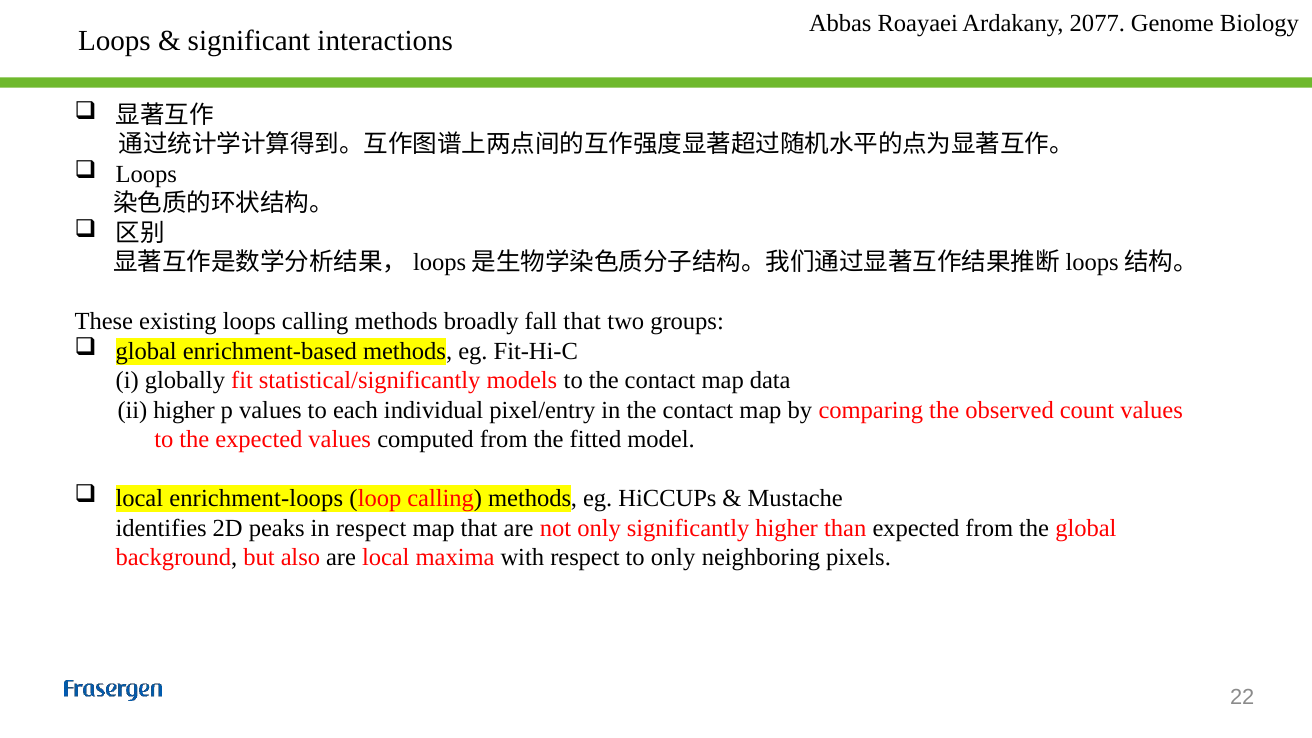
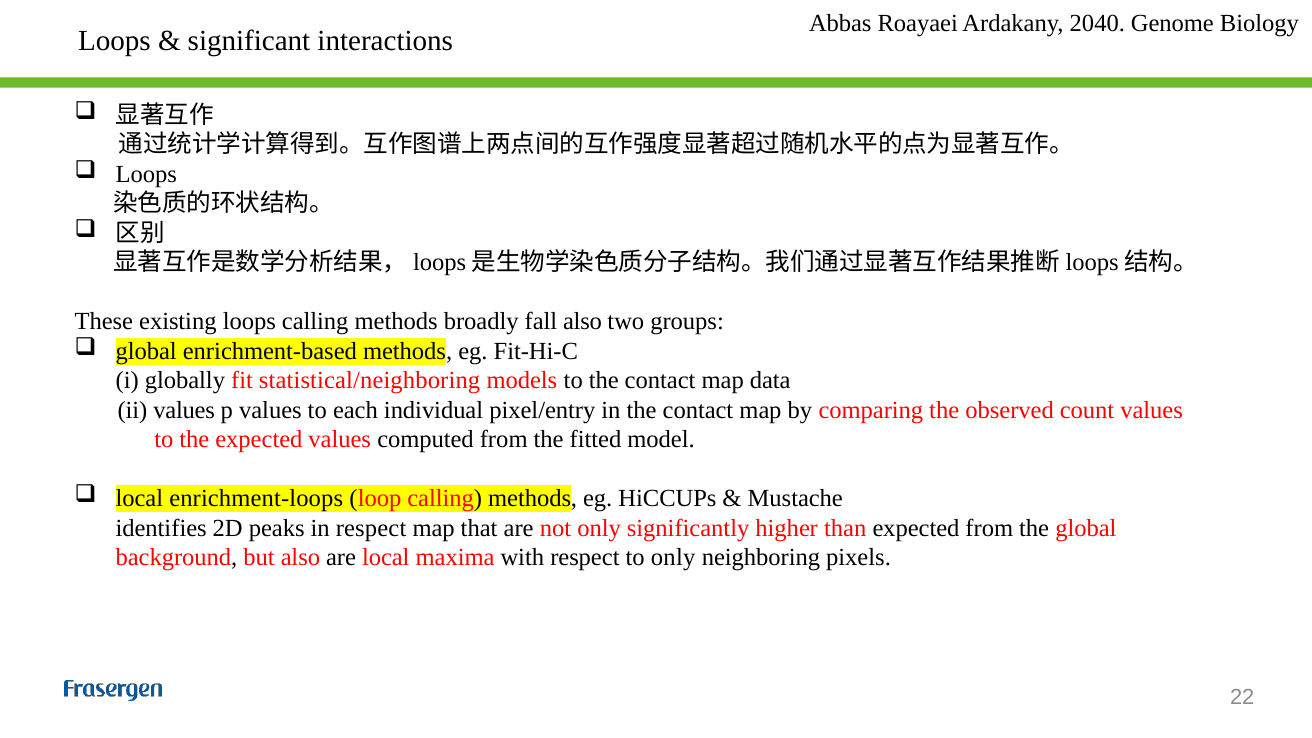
2077: 2077 -> 2040 (1097, 23)
fall that: that -> also (582, 322)
statistical/significantly: statistical/significantly -> statistical/neighboring (370, 381)
ii higher: higher -> values (184, 410)
